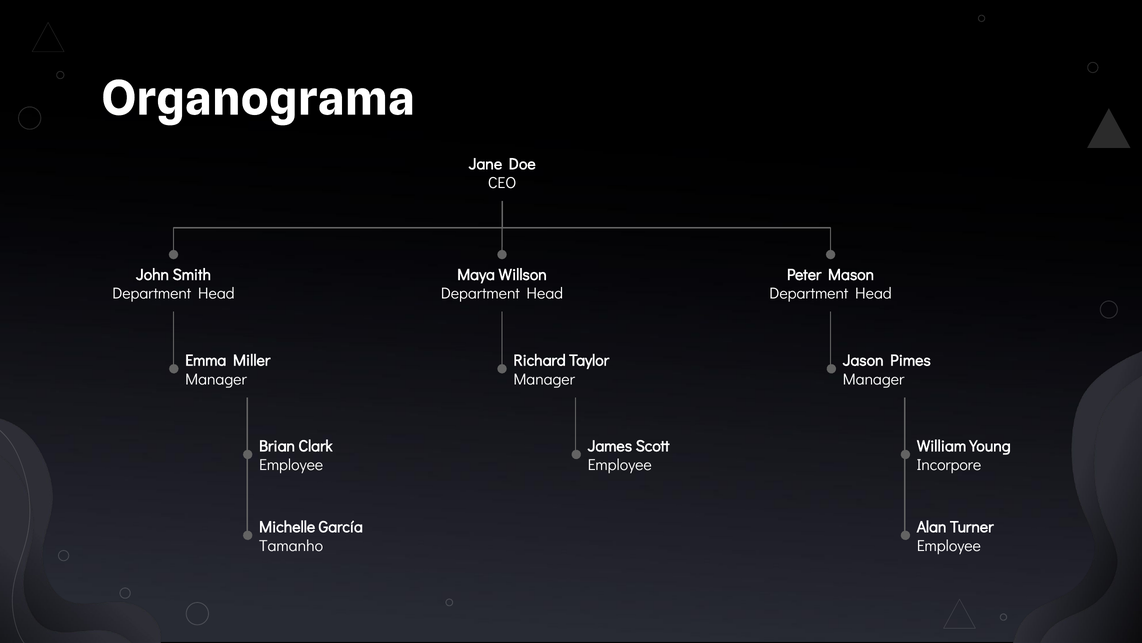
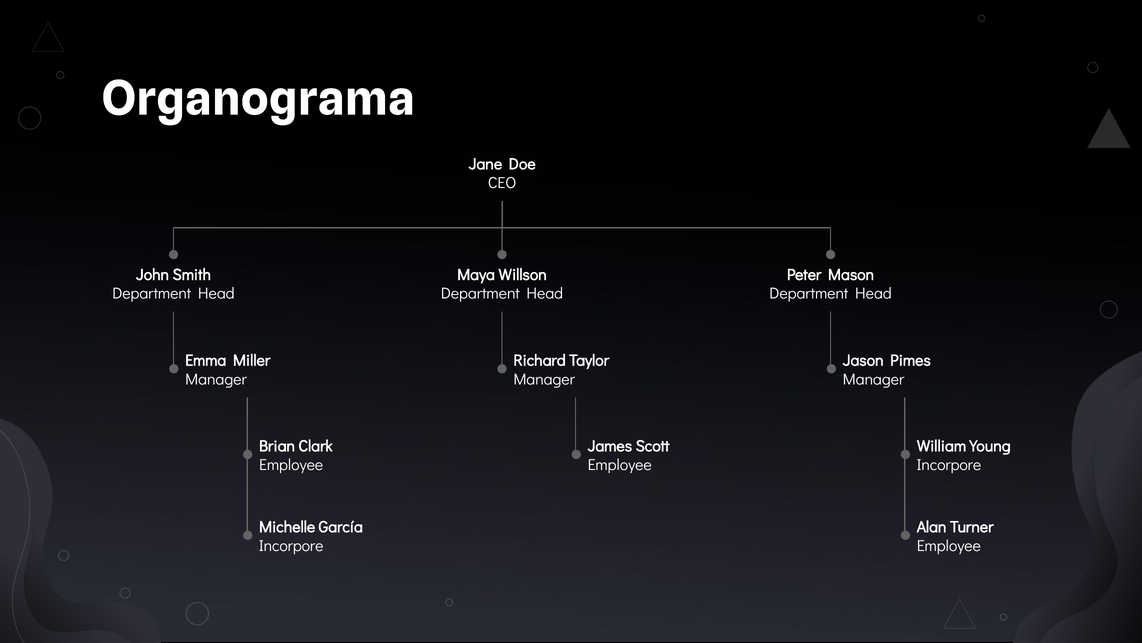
Tamanho: Tamanho -> Incorpore (291, 545)
